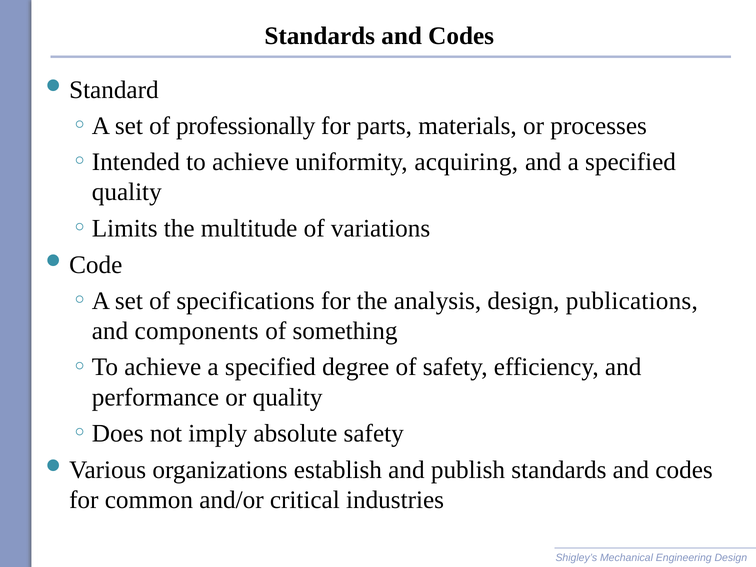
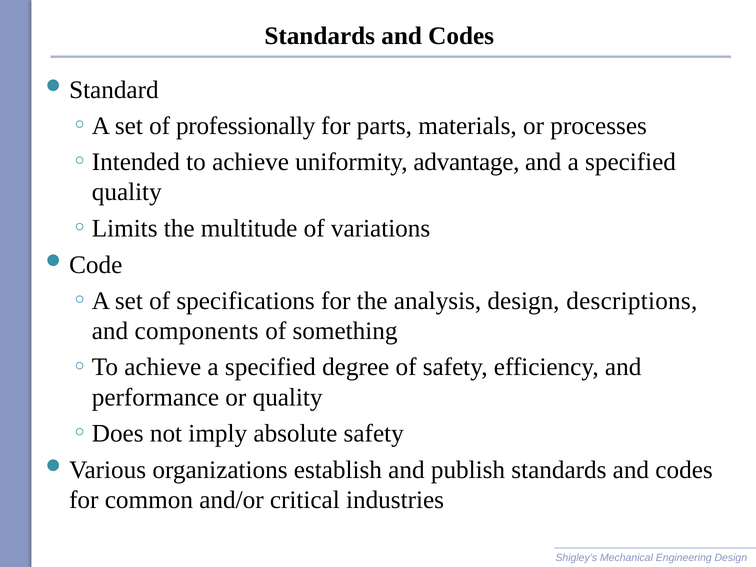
acquiring: acquiring -> advantage (466, 162)
publications: publications -> descriptions (632, 301)
